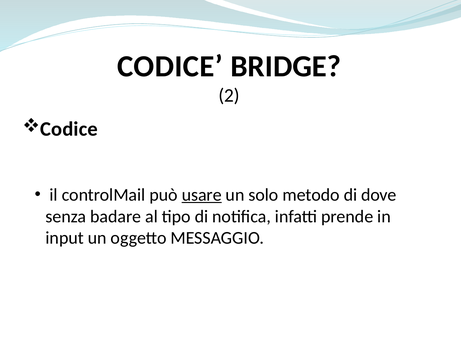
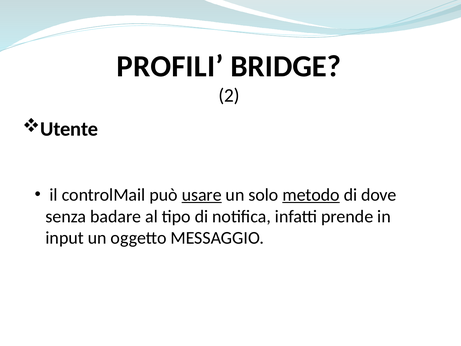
CODICE: CODICE -> PROFILI (170, 66)
Codice: Codice -> Utente (69, 129)
metodo underline: none -> present (311, 195)
